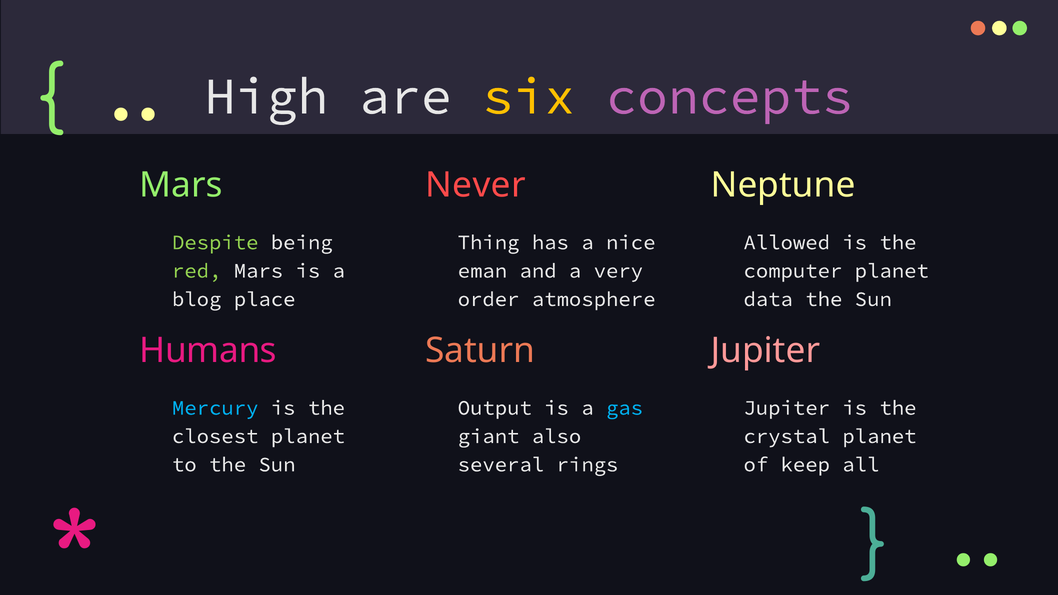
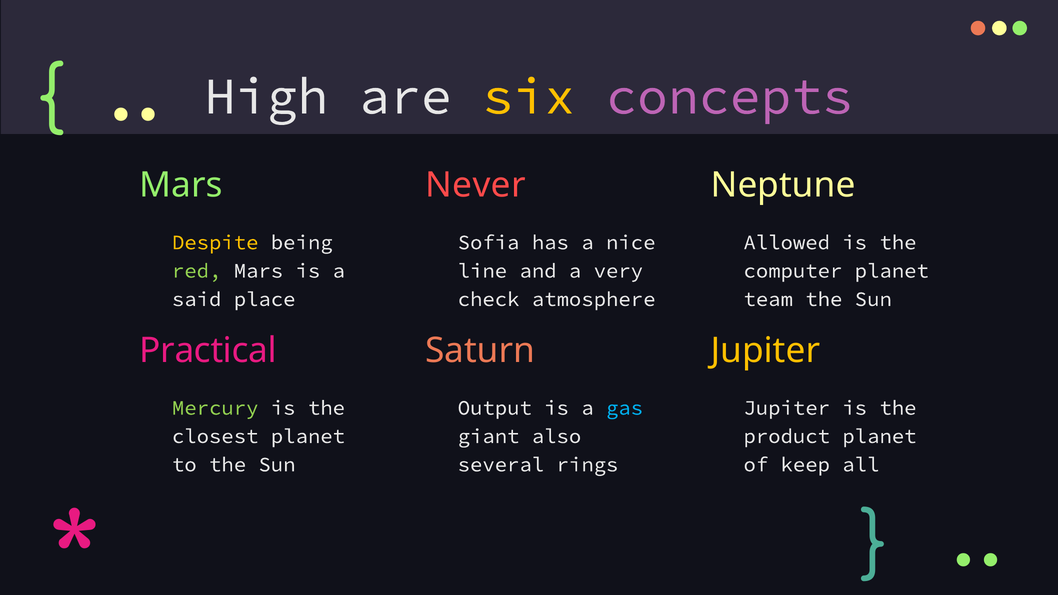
Despite colour: light green -> yellow (215, 243)
Thing: Thing -> Sofia (489, 243)
eman: eman -> line (482, 271)
blog: blog -> said (197, 299)
order: order -> check (489, 299)
data: data -> team (768, 299)
Humans: Humans -> Practical (208, 351)
Jupiter colour: pink -> yellow (766, 351)
Mercury colour: light blue -> light green (215, 408)
crystal: crystal -> product (787, 436)
